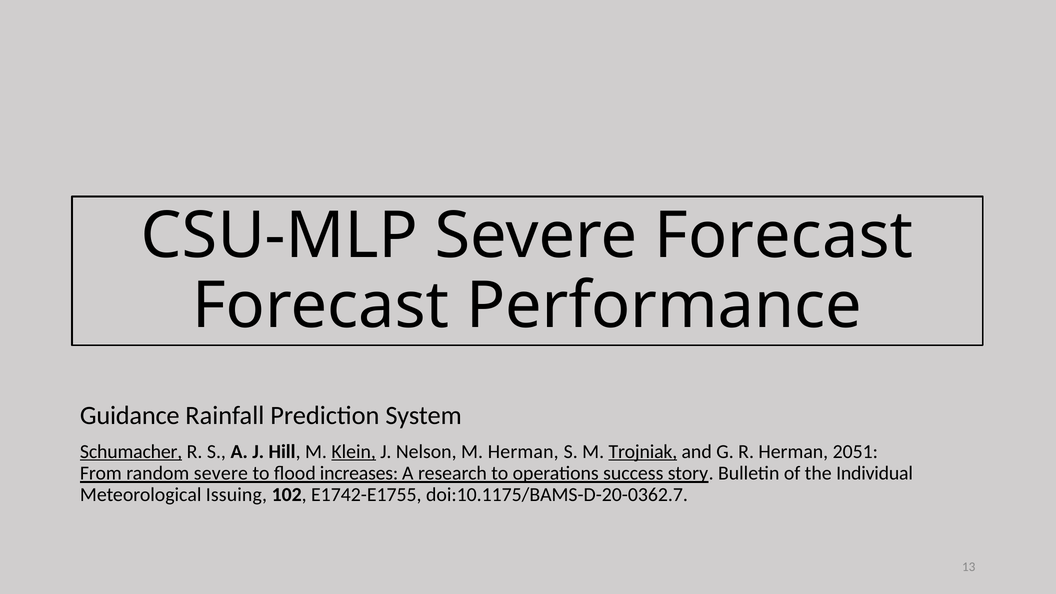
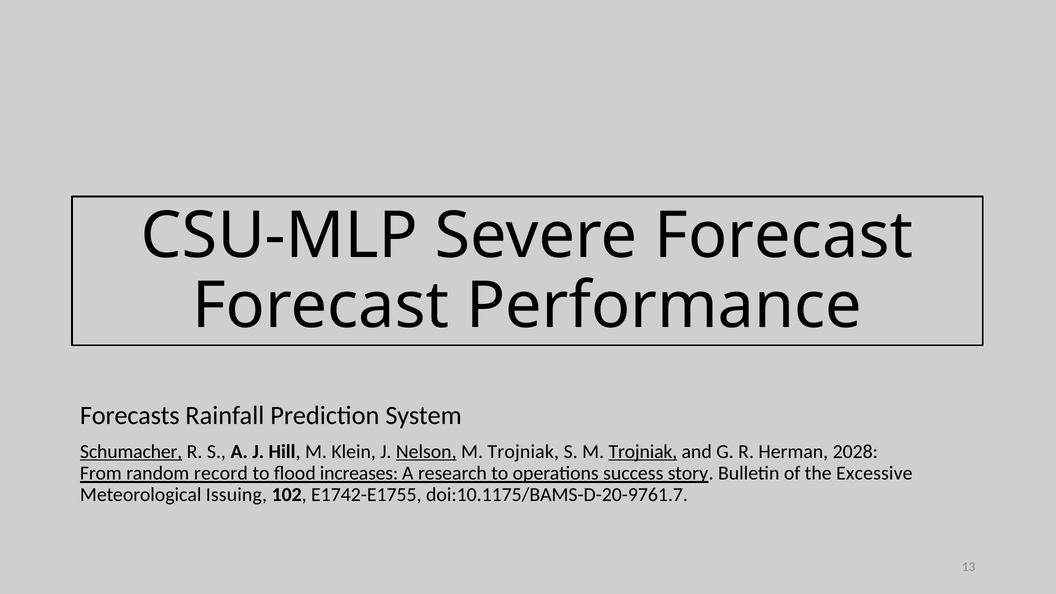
Guidance: Guidance -> Forecasts (130, 416)
Klein underline: present -> none (354, 452)
Nelson underline: none -> present (426, 452)
Herman: Herman -> Trojniak (523, 452)
2051: 2051 -> 2028 (855, 452)
random severe: severe -> record (221, 473)
Individual: Individual -> Excessive (874, 473)
doi:10.1175/BAMS-D-20-0362.7: doi:10.1175/BAMS-D-20-0362.7 -> doi:10.1175/BAMS-D-20-9761.7 (557, 495)
